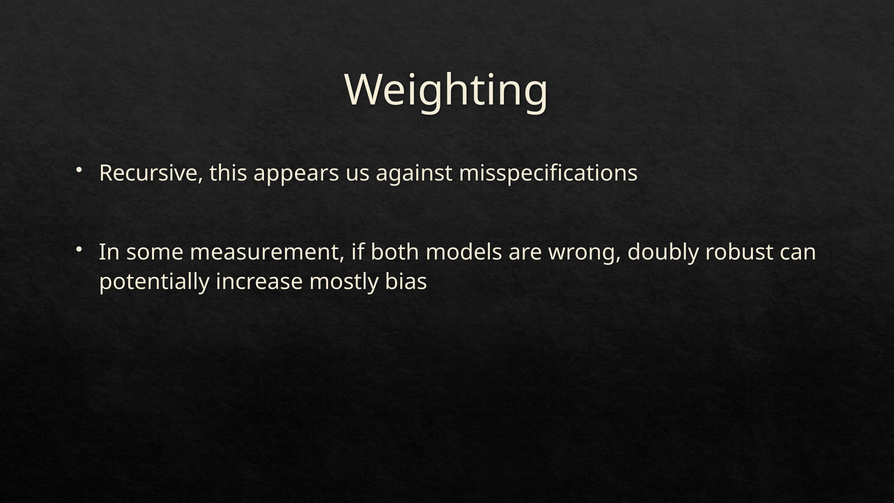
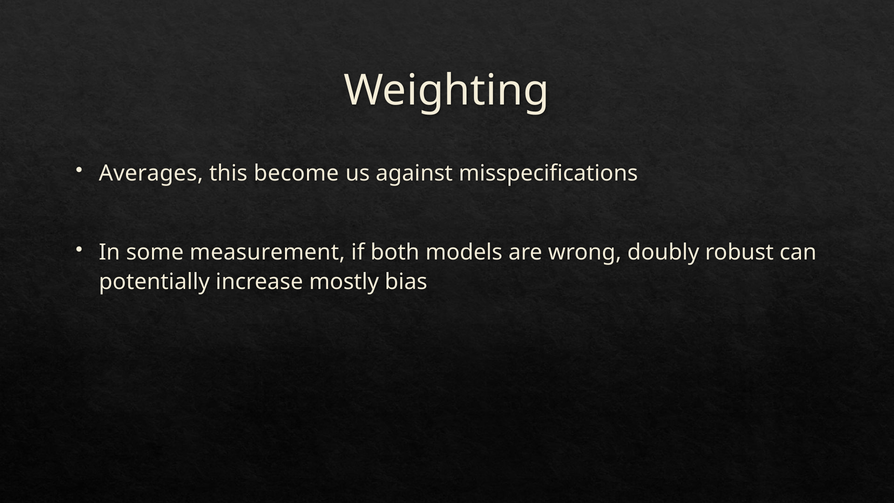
Recursive: Recursive -> Averages (151, 173)
appears: appears -> become (296, 173)
